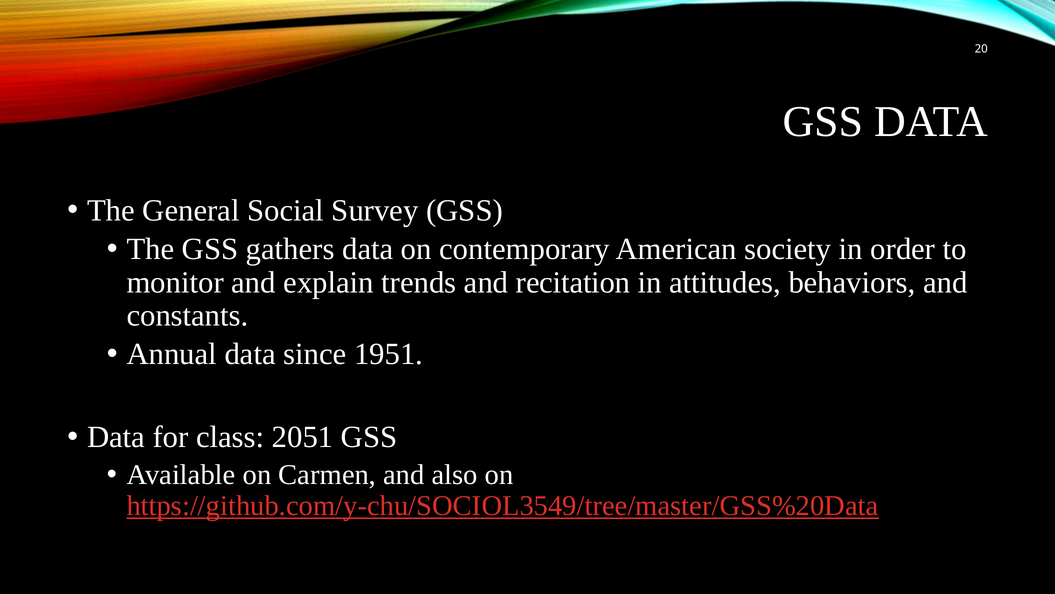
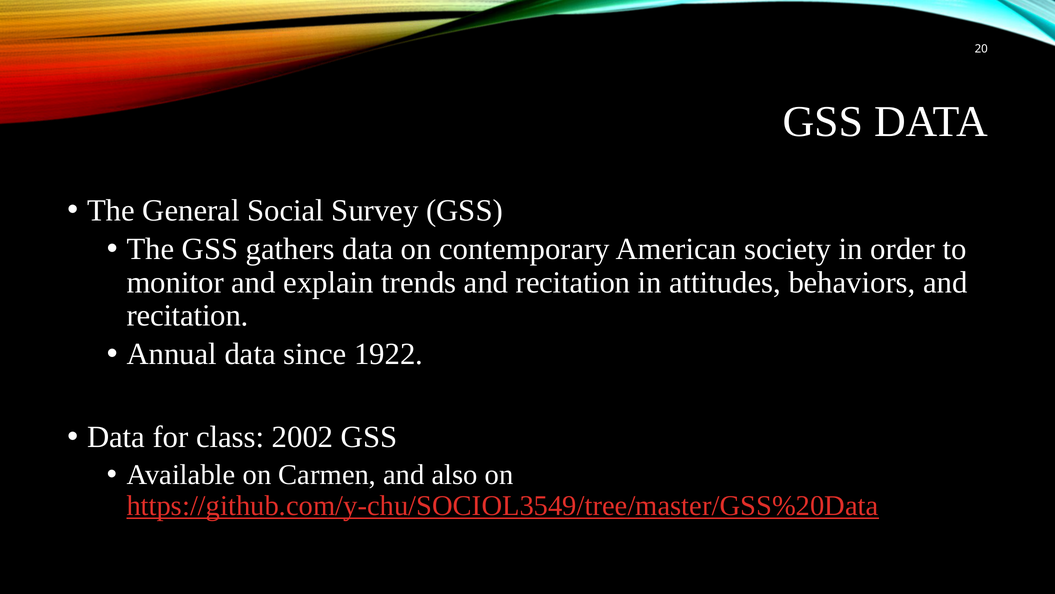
constants: constants -> recitation (188, 315)
1951: 1951 -> 1922 (389, 354)
2051: 2051 -> 2002 (303, 437)
